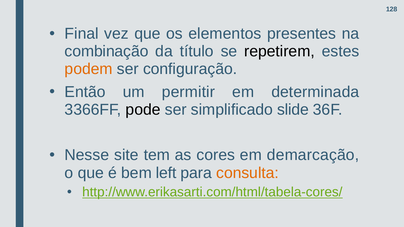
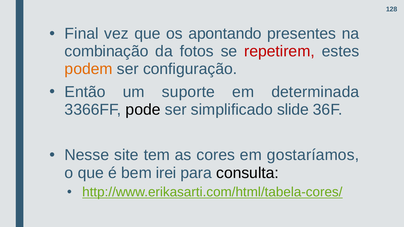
elementos: elementos -> apontando (225, 34)
título: título -> fotos (197, 51)
repetirem colour: black -> red (280, 51)
permitir: permitir -> suporte (188, 92)
demarcação: demarcação -> gostaríamos (313, 155)
left: left -> irei (166, 173)
consulta colour: orange -> black (248, 173)
